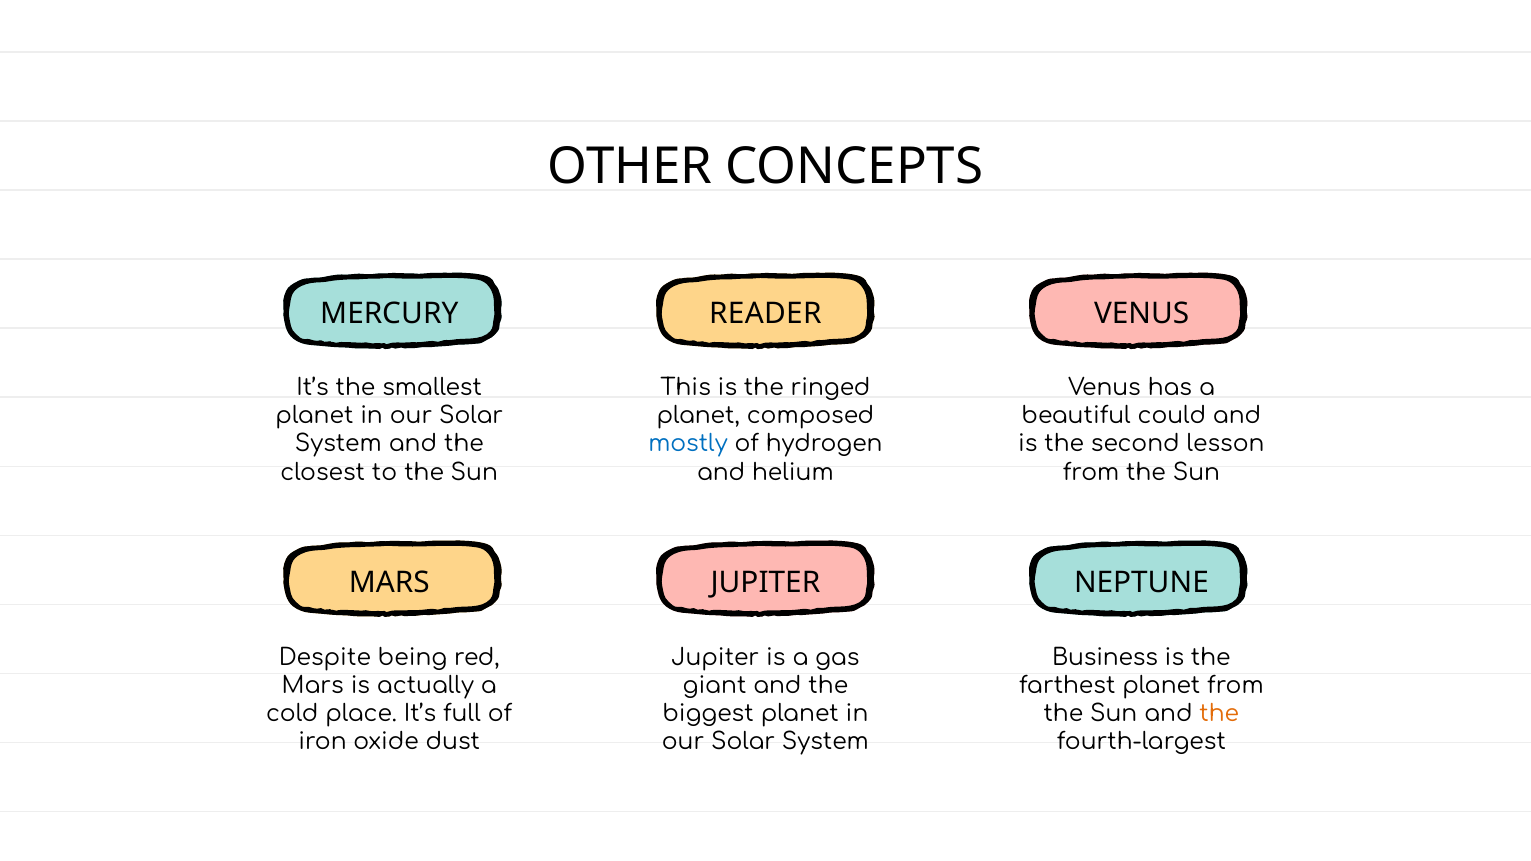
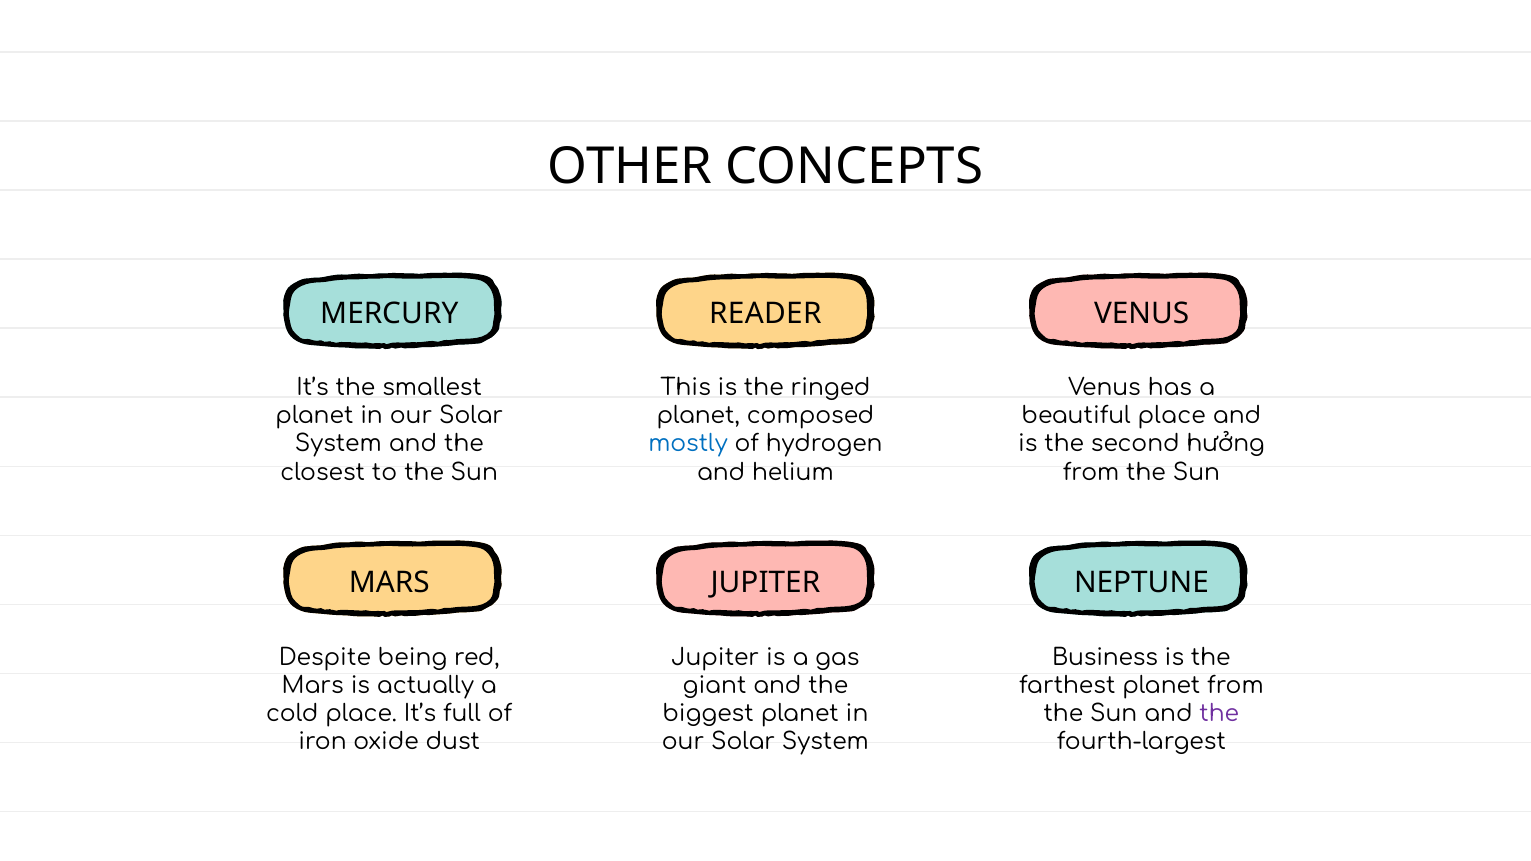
beautiful could: could -> place (1172, 416)
lesson: lesson -> hưởng (1226, 444)
the colour: orange -> purple (1219, 714)
